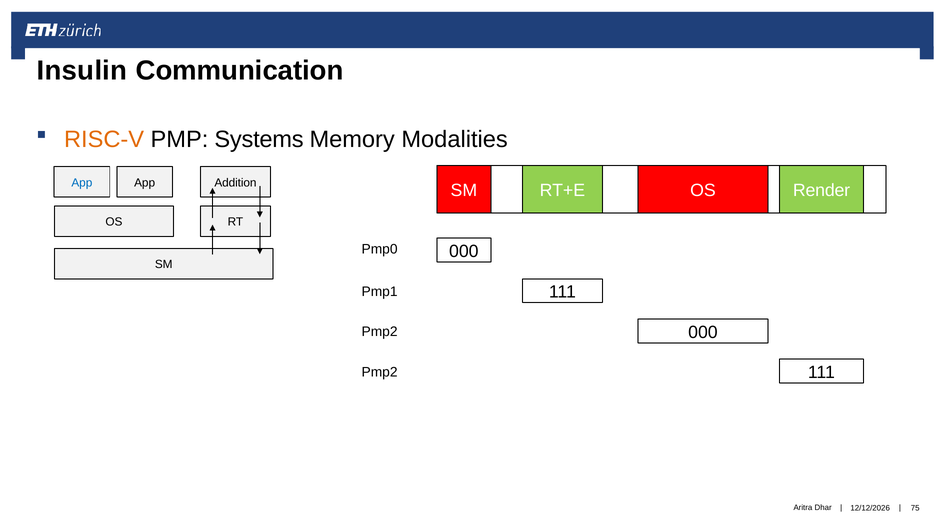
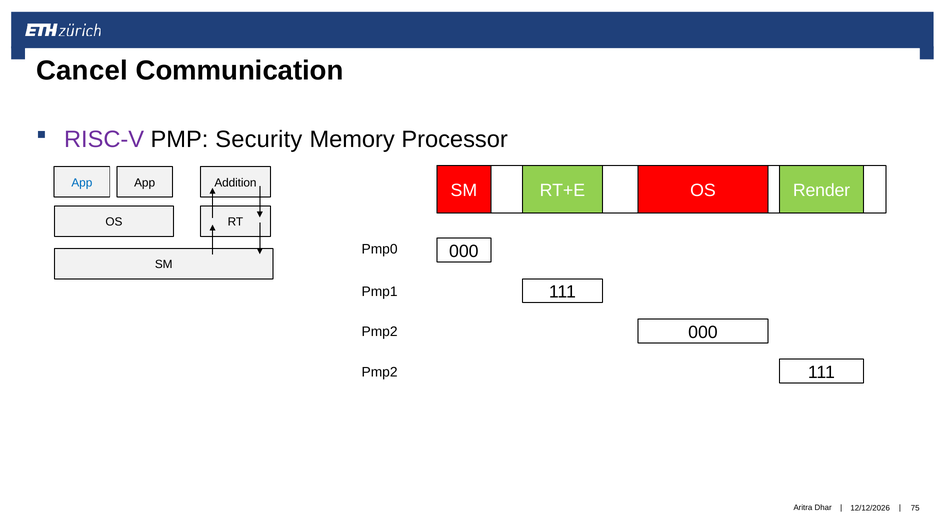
Insulin: Insulin -> Cancel (82, 71)
RISC-V colour: orange -> purple (104, 139)
Systems: Systems -> Security (259, 139)
Modalities: Modalities -> Processor (455, 139)
